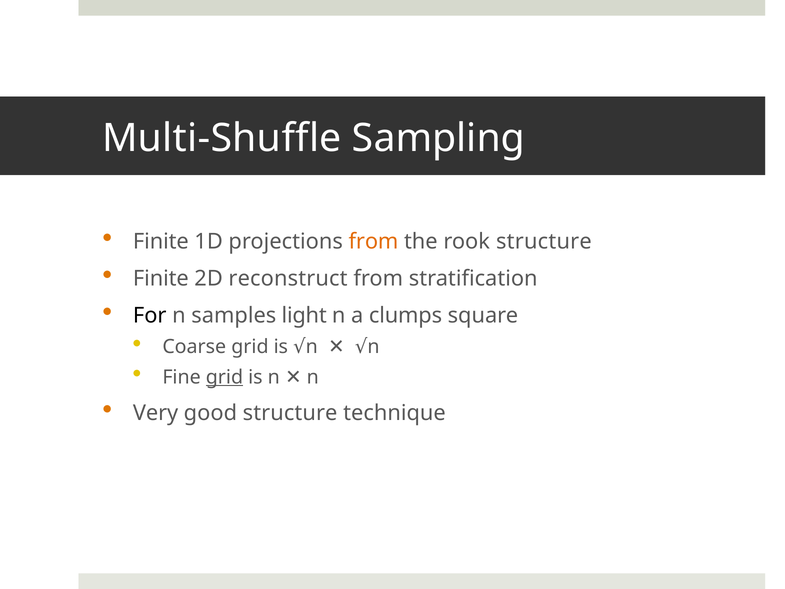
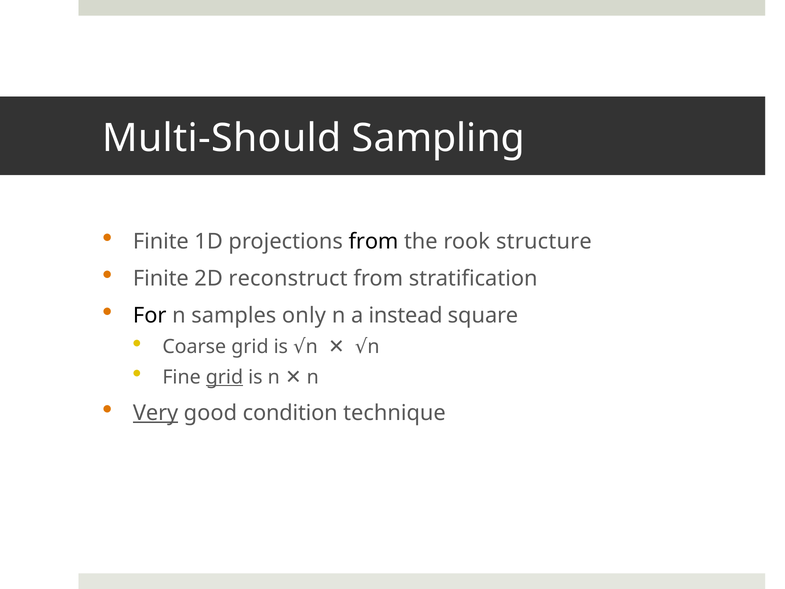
Multi-Shuffle: Multi-Shuffle -> Multi-Should (222, 138)
from colour: orange -> black (373, 241)
light: light -> only (304, 316)
clumps: clumps -> instead (406, 316)
Very underline: none -> present (156, 413)
good structure: structure -> condition (290, 413)
